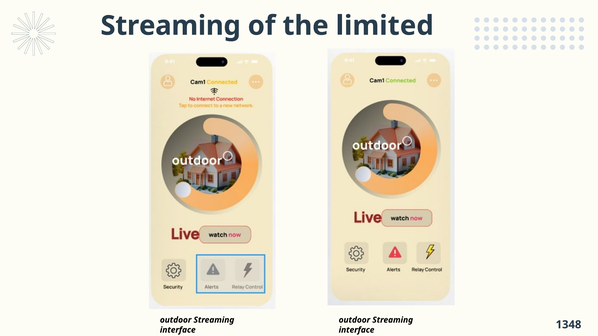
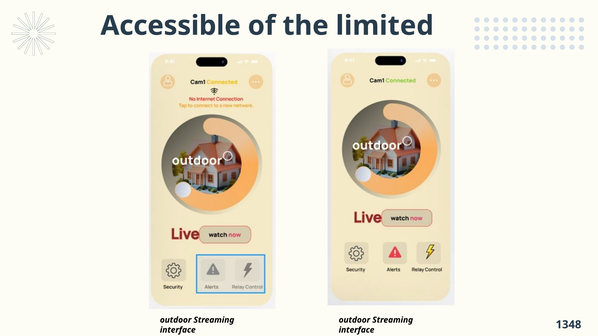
Streaming: Streaming -> Accessible (171, 26)
